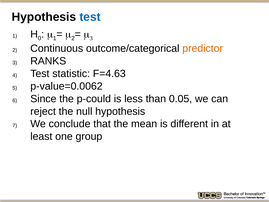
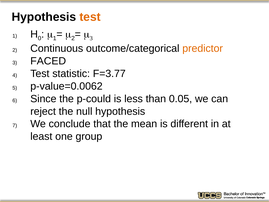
test colour: blue -> orange (90, 17)
RANKS: RANKS -> FACED (48, 61)
F=4.63: F=4.63 -> F=3.77 (109, 74)
